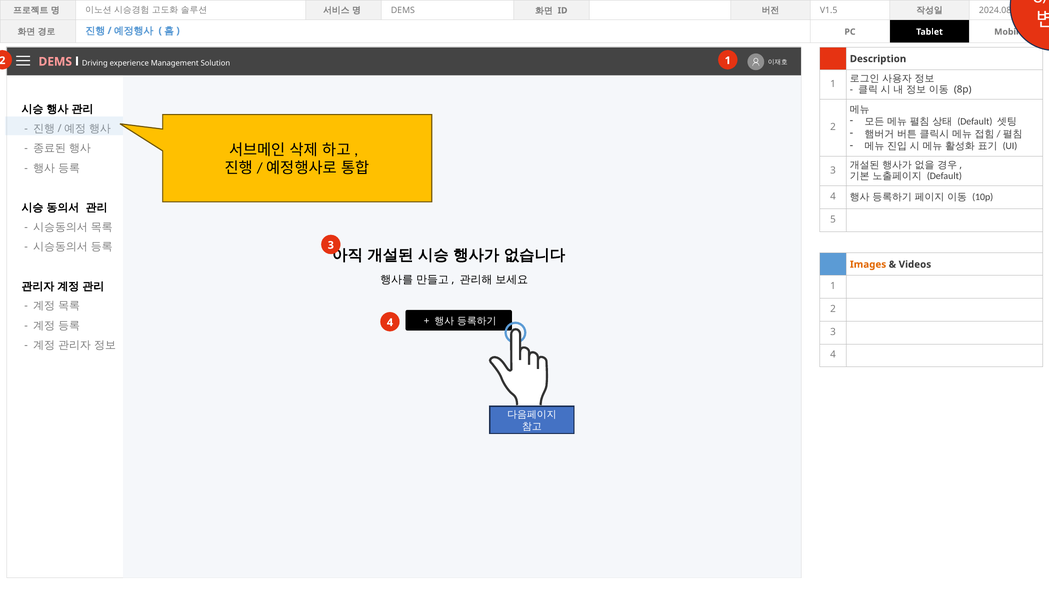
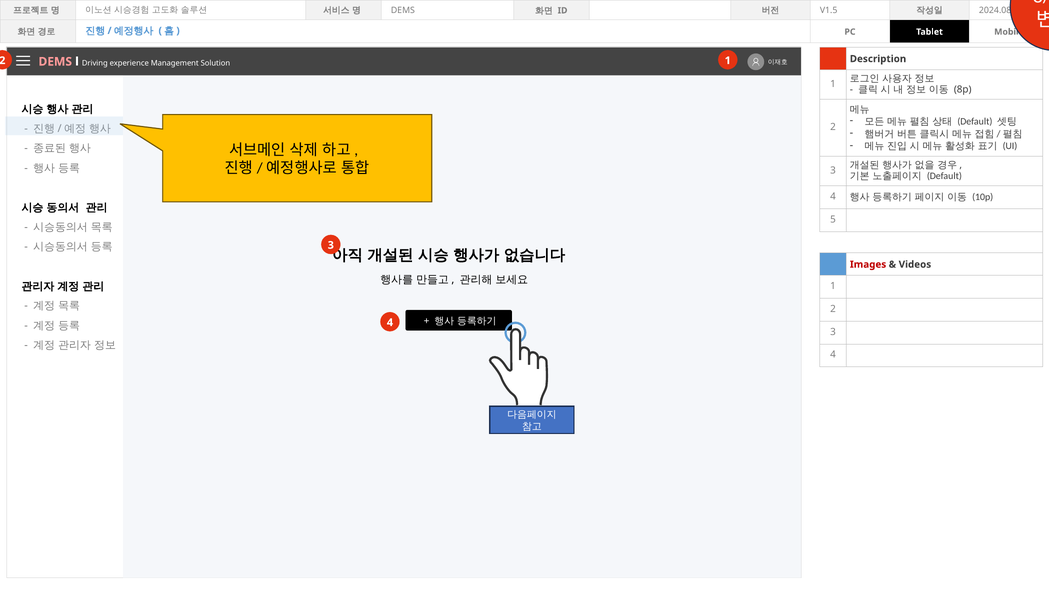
Images colour: orange -> red (868, 264)
